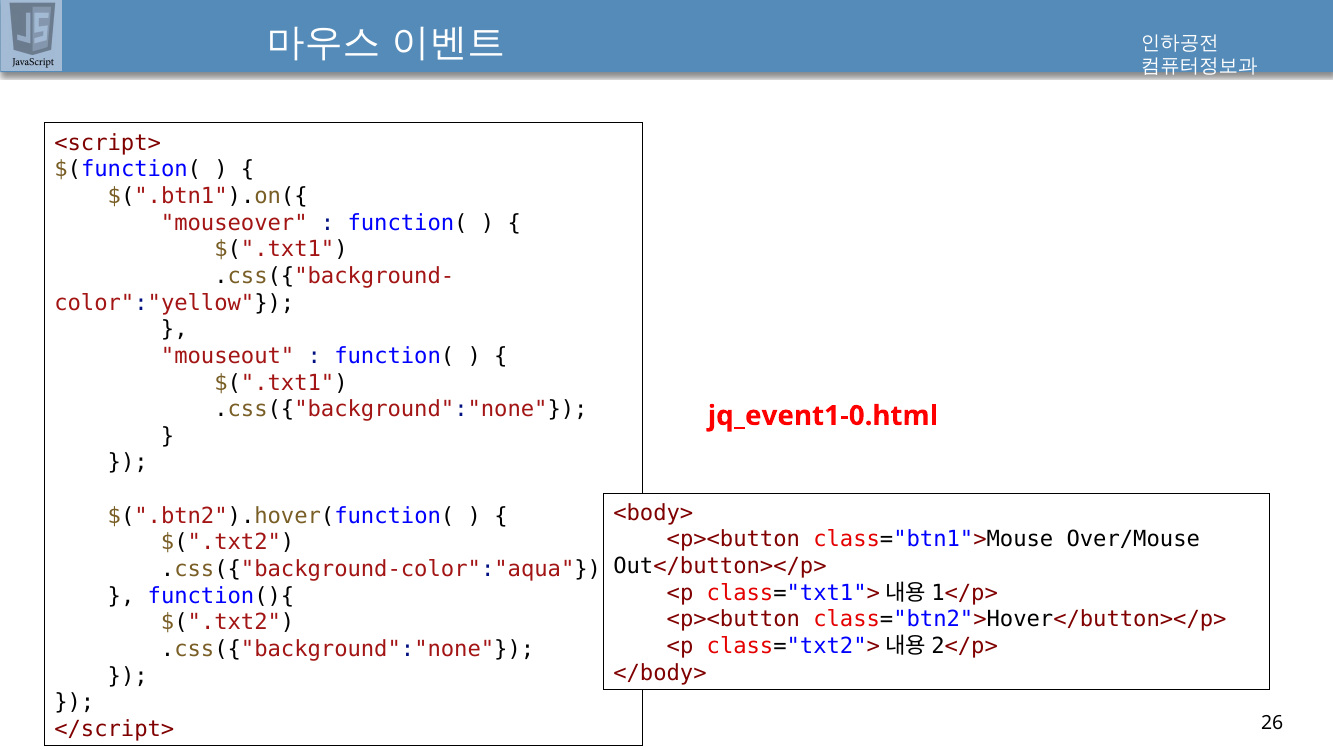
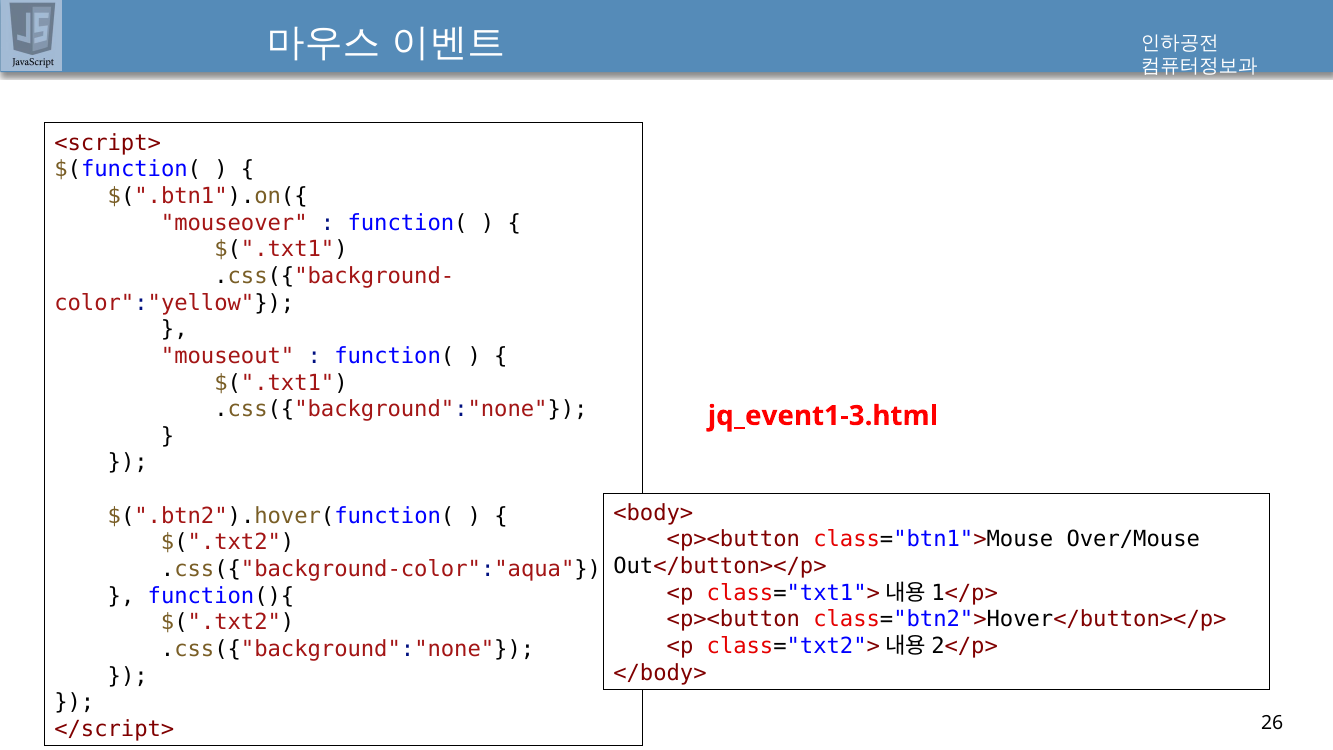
jq_event1-0.html: jq_event1-0.html -> jq_event1-3.html (823, 416)
